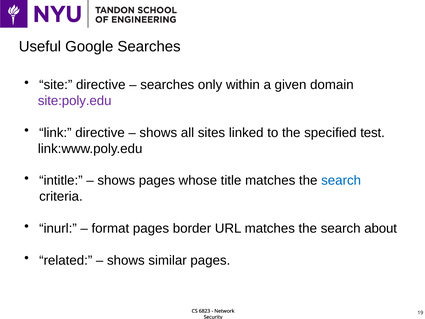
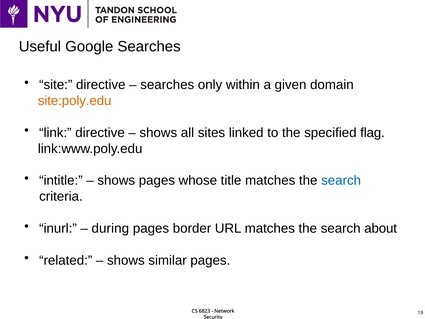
site:poly.edu colour: purple -> orange (75, 101)
test: test -> flag (373, 133)
format: format -> during (110, 228)
